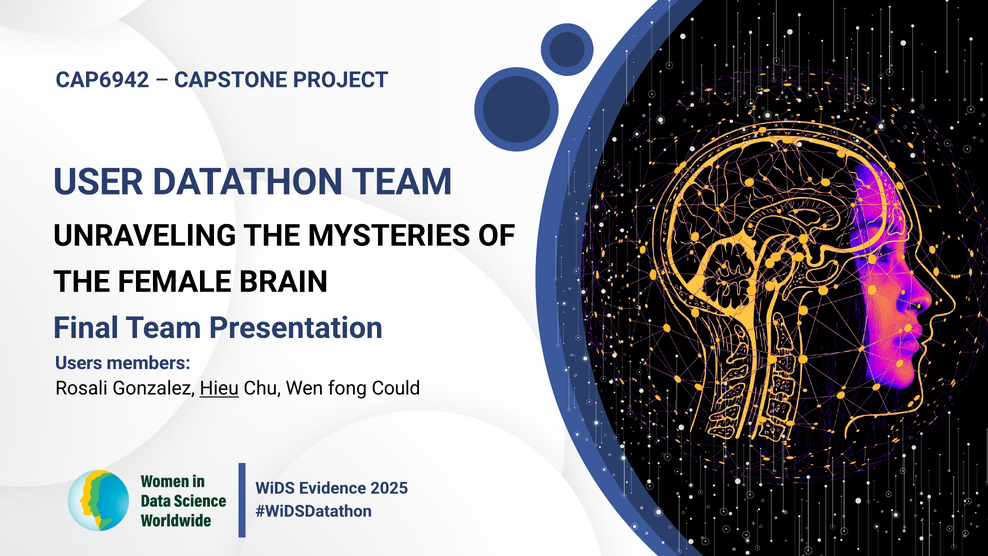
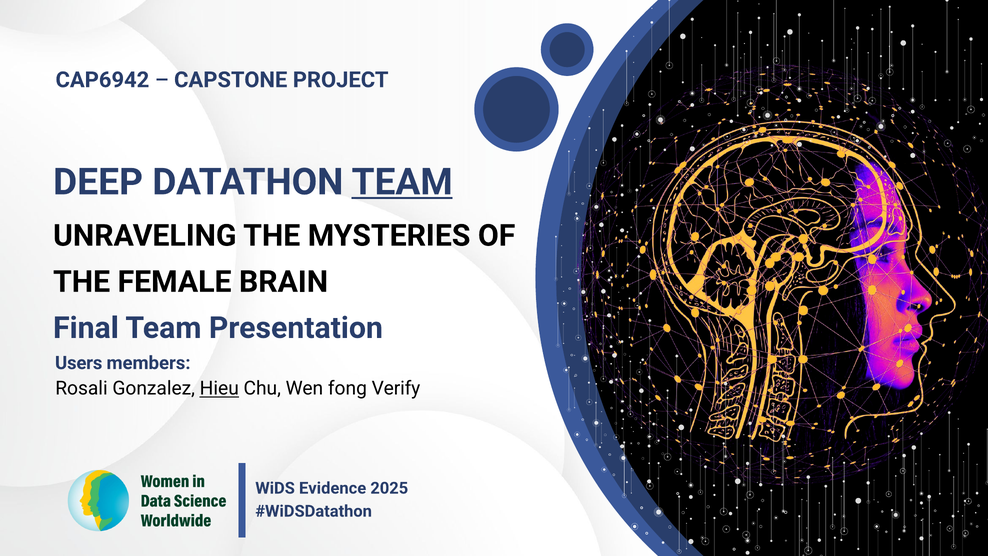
USER: USER -> DEEP (98, 182)
TEAM underline: none -> present (402, 182)
Could: Could -> Verify (396, 388)
